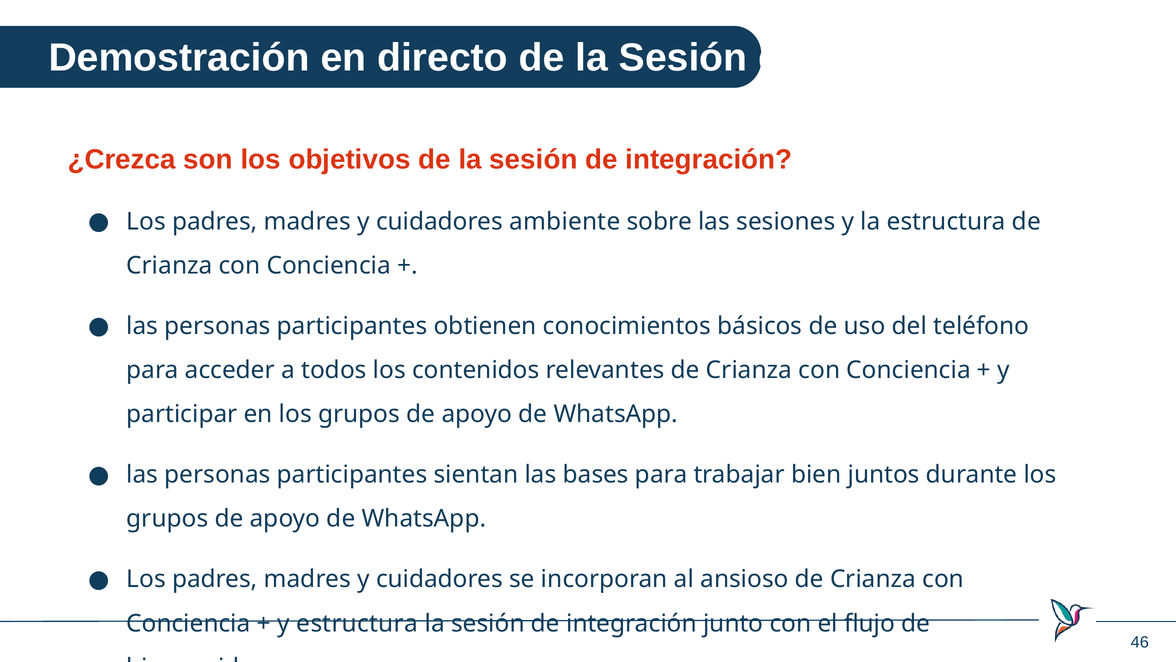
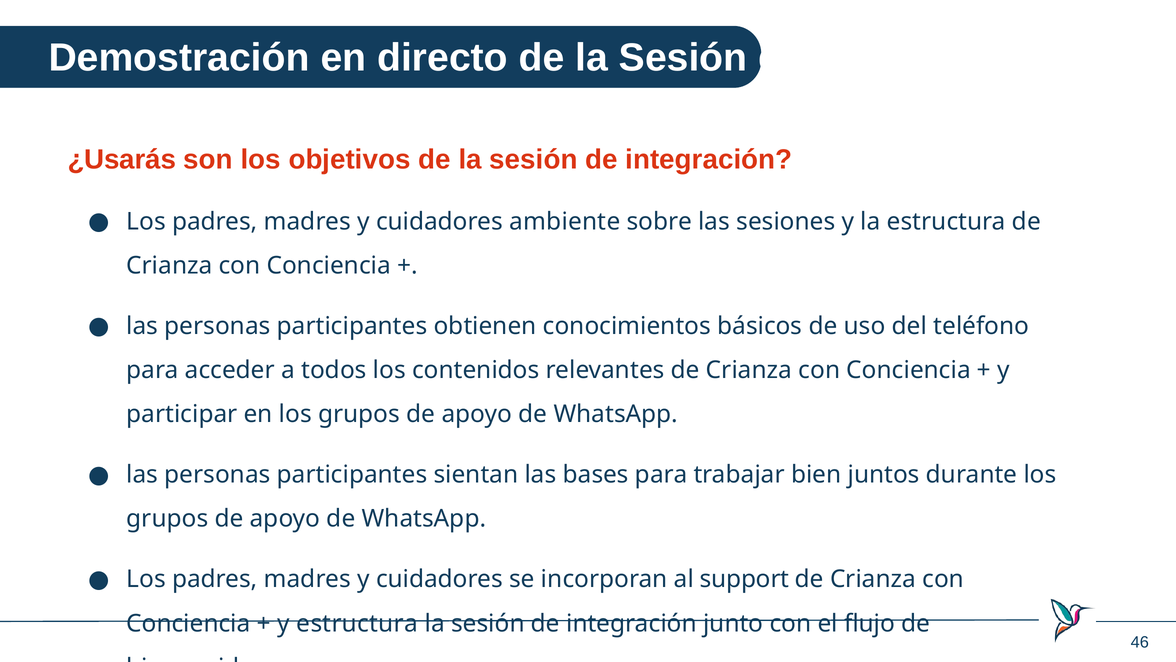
¿Crezca: ¿Crezca -> ¿Usarás (122, 159)
ansioso: ansioso -> support (745, 579)
